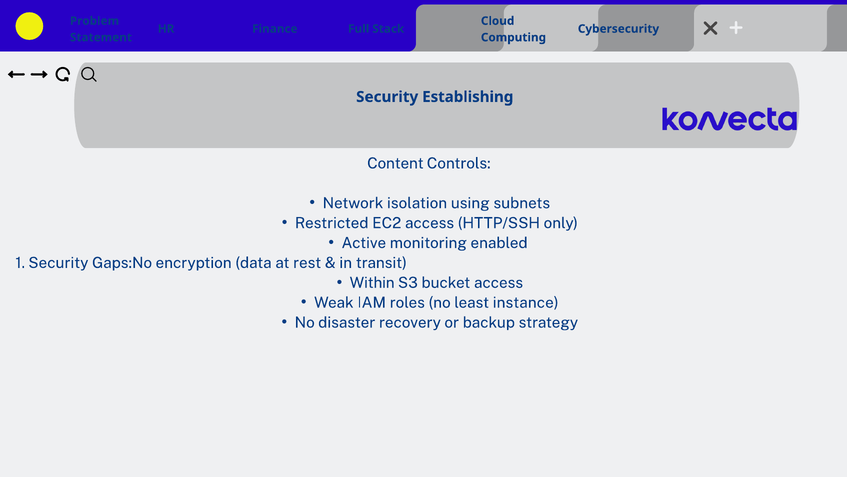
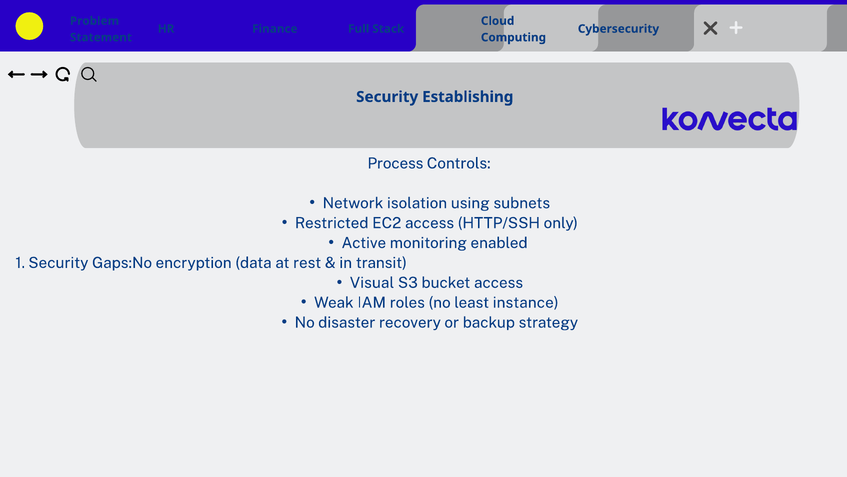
Content: Content -> Process (395, 163)
Within: Within -> Visual (372, 282)
